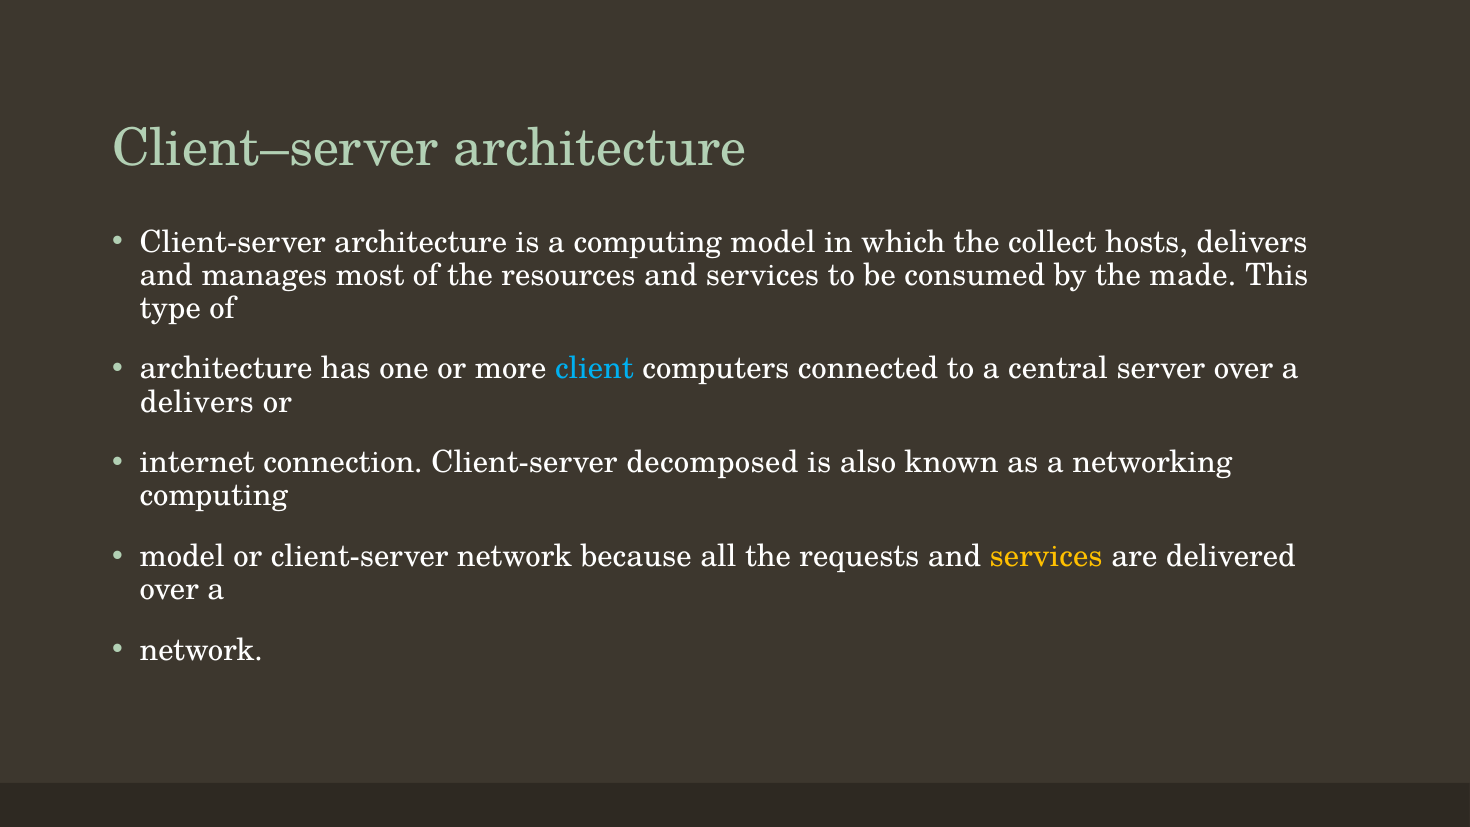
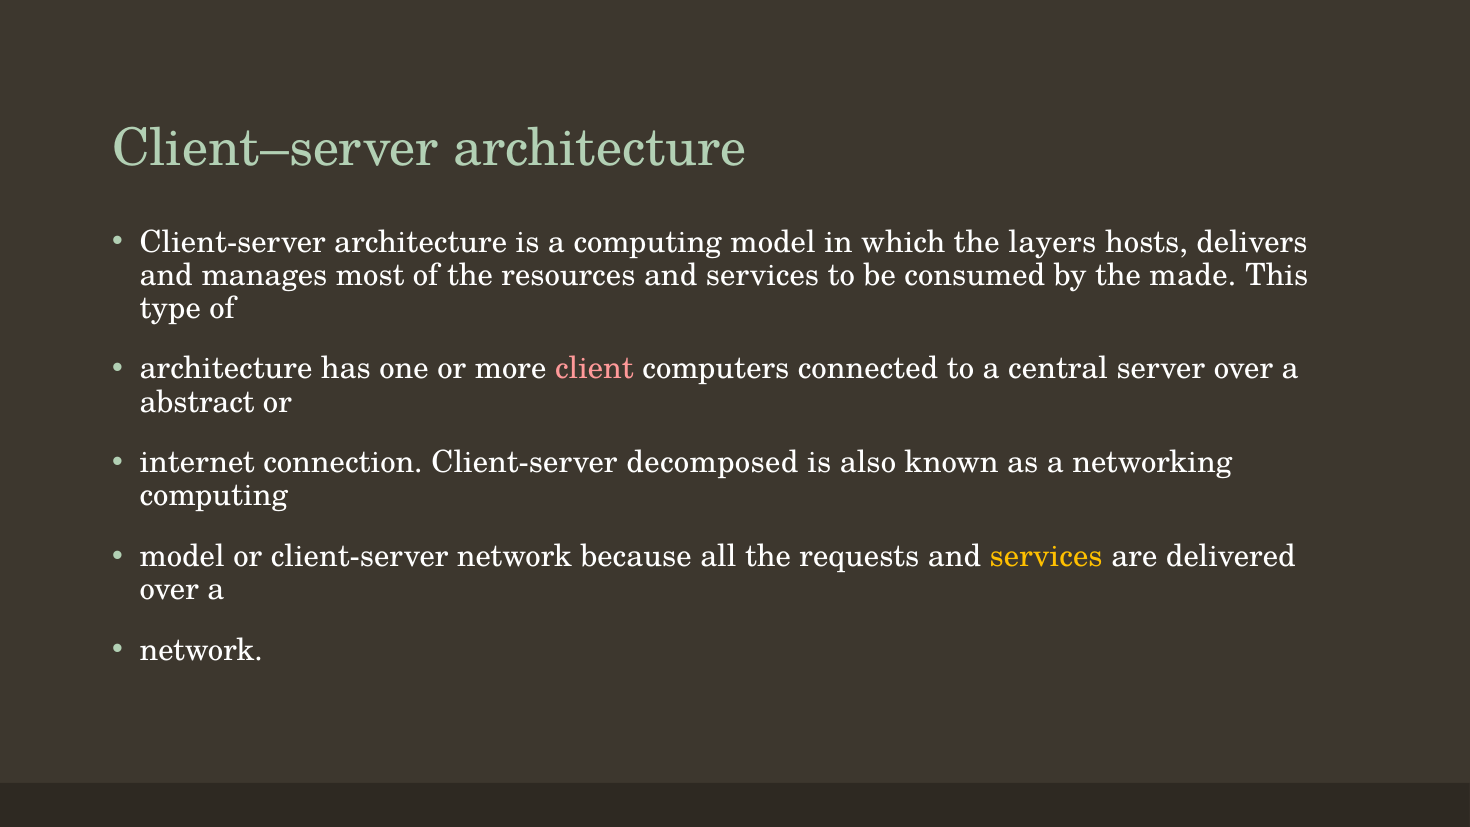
collect: collect -> layers (1052, 242)
client colour: light blue -> pink (594, 369)
delivers: delivers -> abstract (197, 402)
